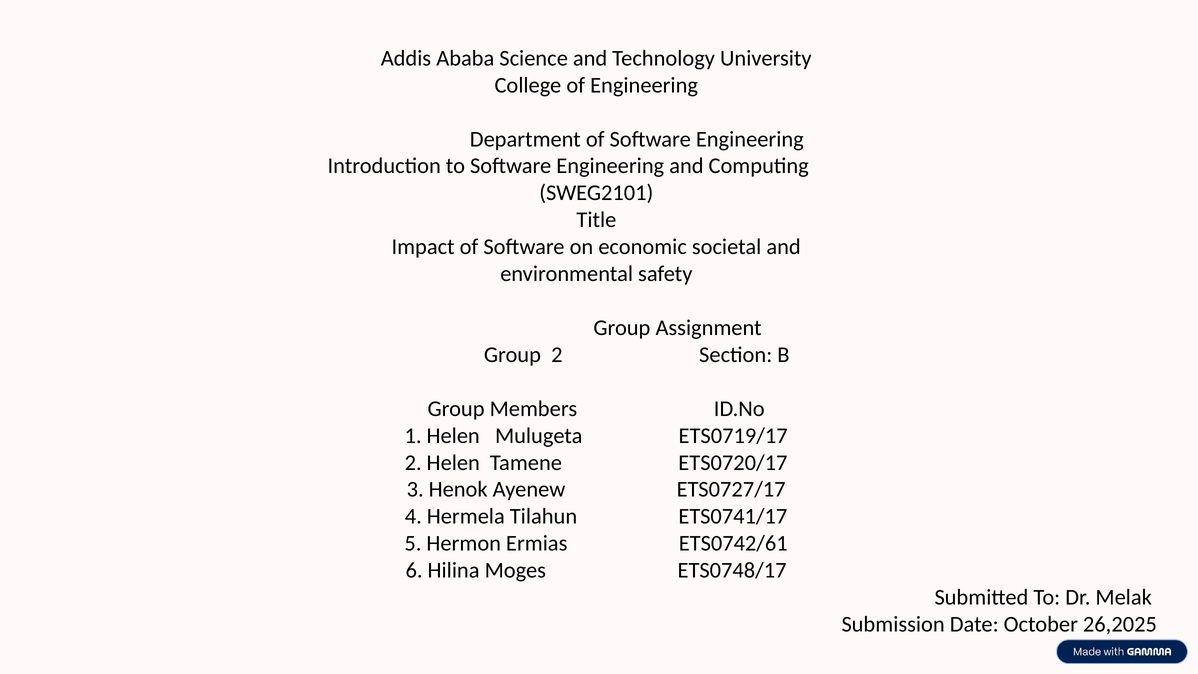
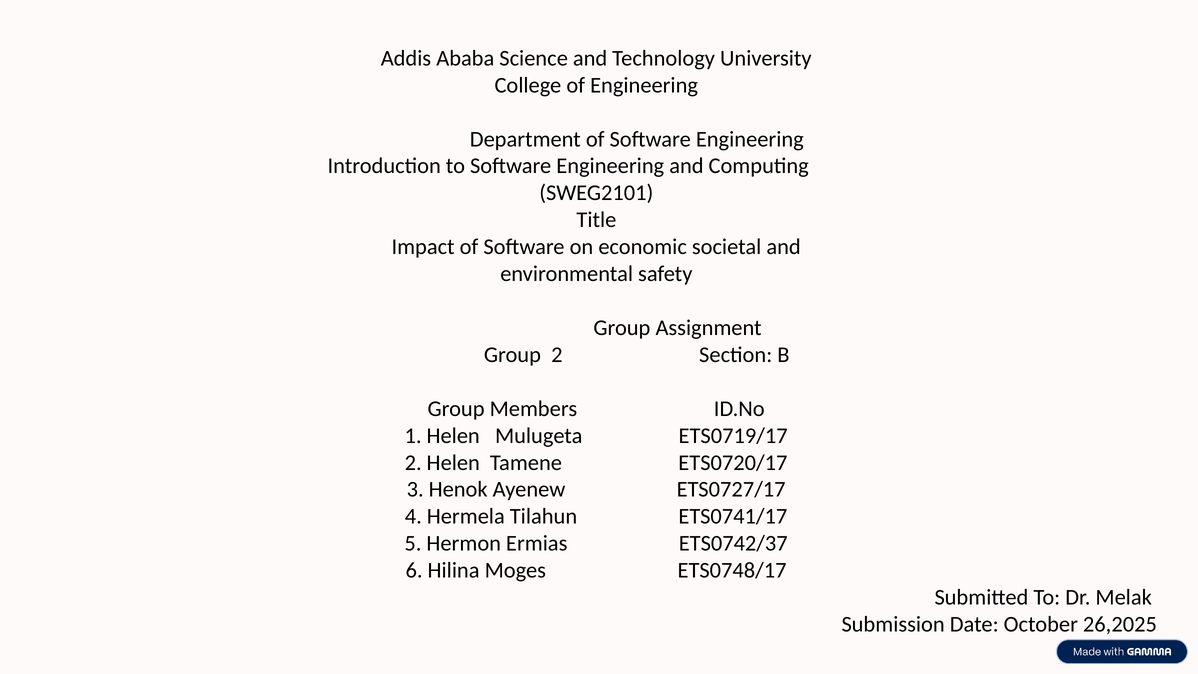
ETS0742/61: ETS0742/61 -> ETS0742/37 (733, 543)
